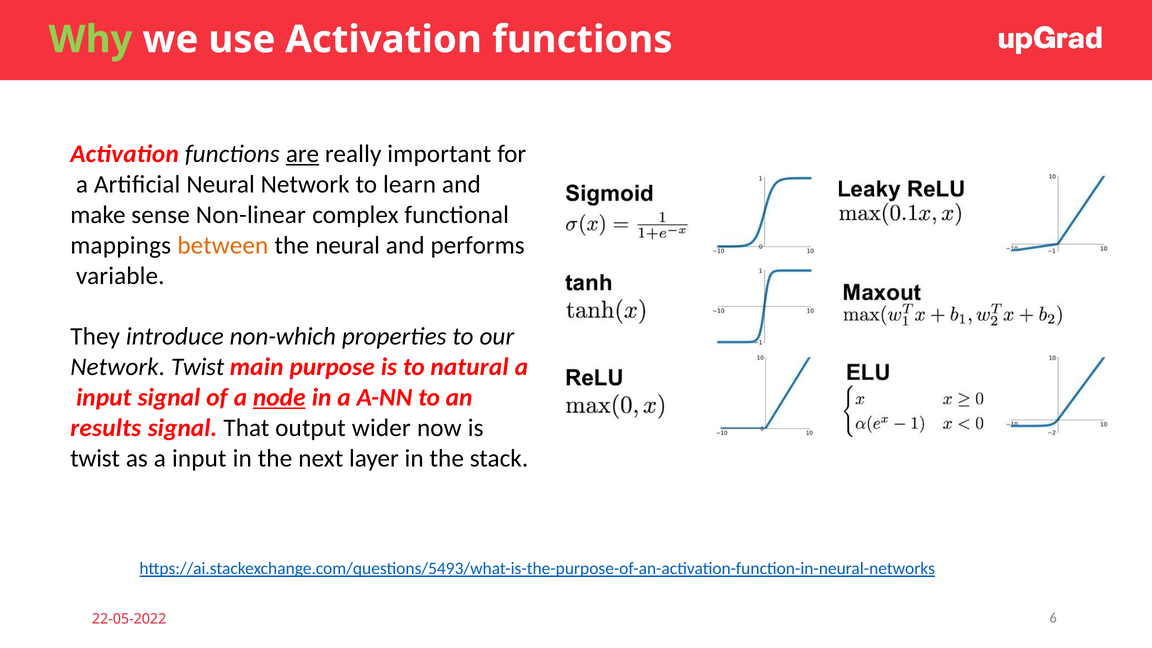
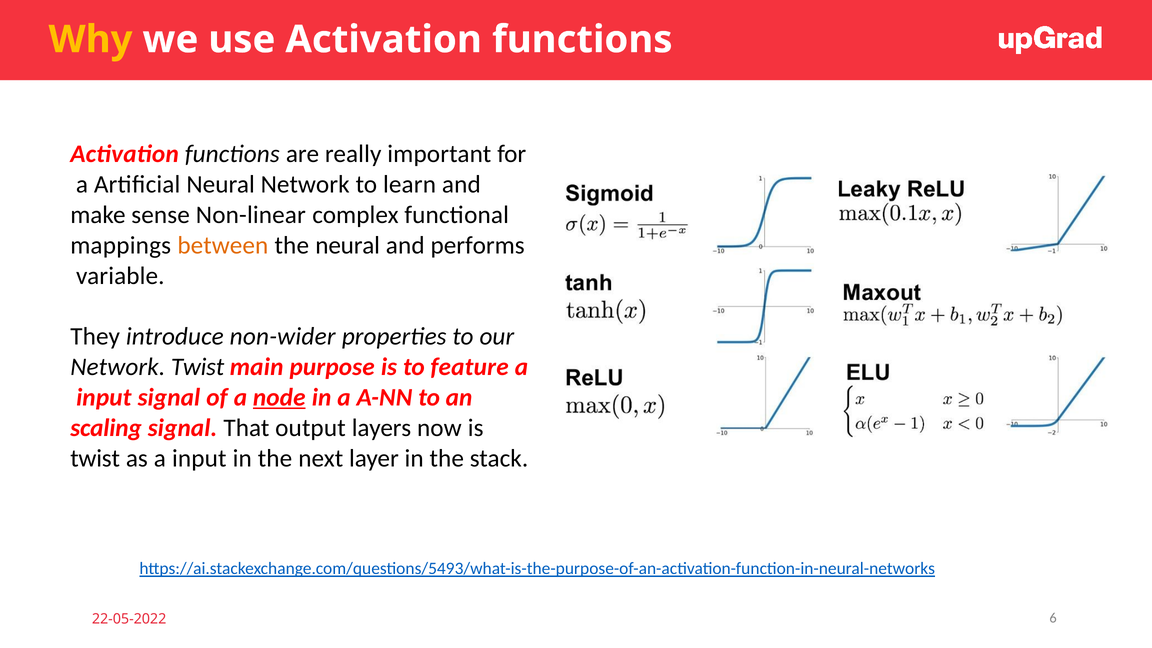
Why colour: light green -> yellow (91, 40)
are underline: present -> none (302, 154)
non-which: non-which -> non-wider (283, 337)
natural: natural -> feature (470, 367)
results: results -> scaling (106, 428)
wider: wider -> layers (381, 428)
